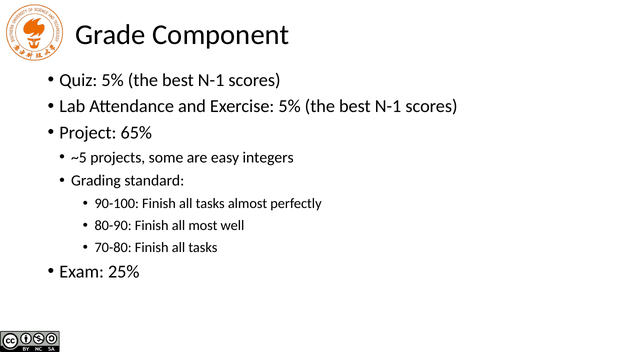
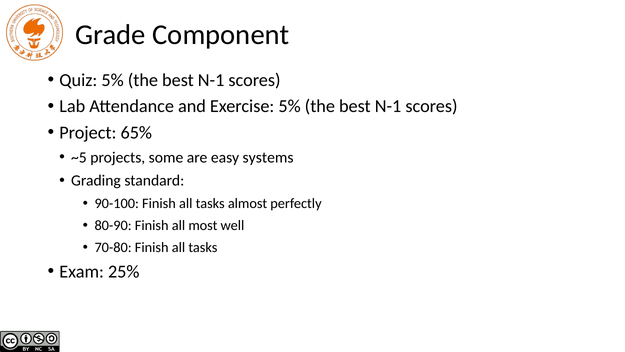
integers: integers -> systems (268, 157)
